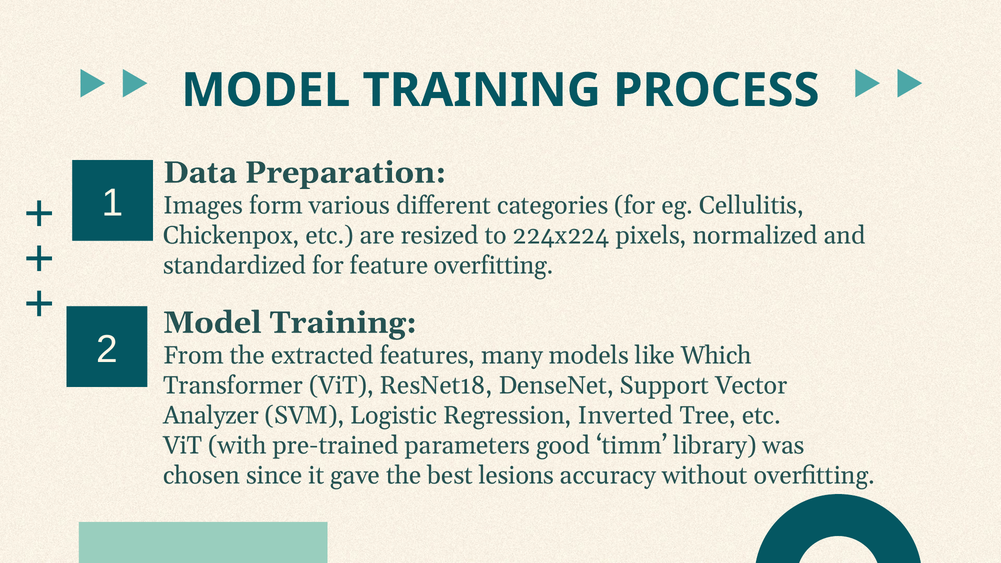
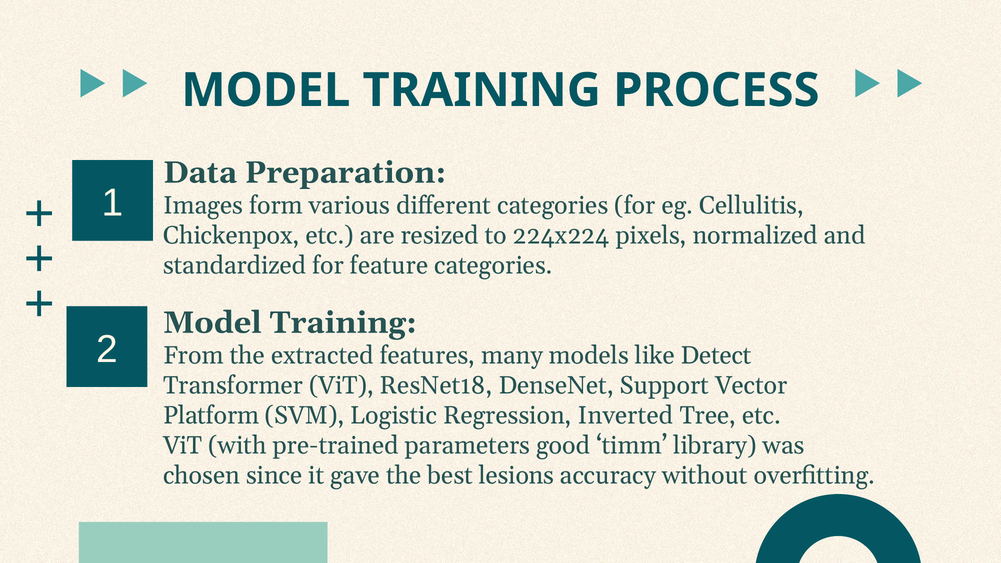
feature overfitting: overfitting -> categories (493, 266)
Which: Which -> Detect (716, 356)
Analyzer: Analyzer -> Platform (211, 416)
